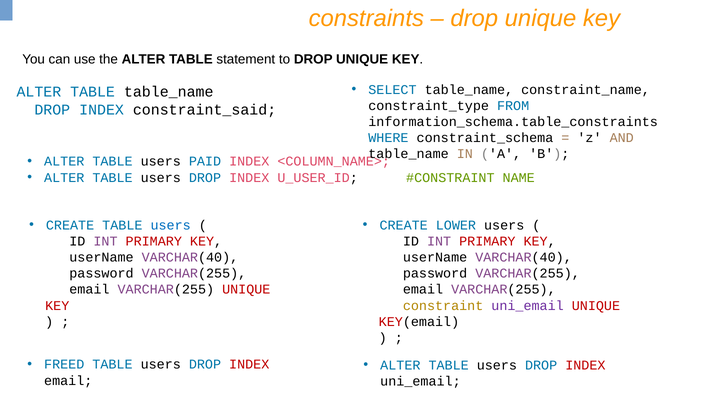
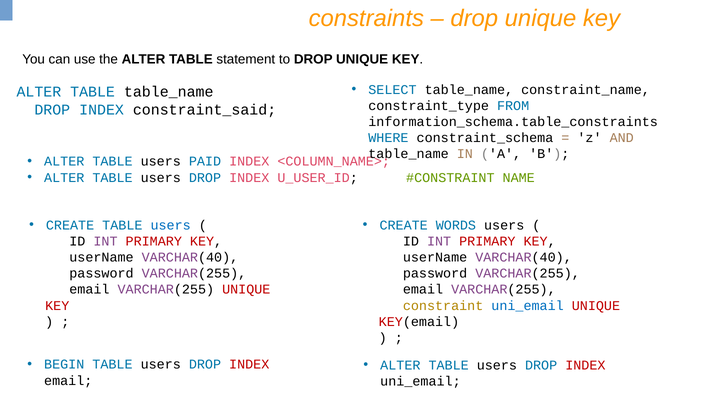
LOWER: LOWER -> WORDS (456, 225)
uni_email colour: purple -> blue (528, 306)
FREED: FREED -> BEGIN (64, 365)
